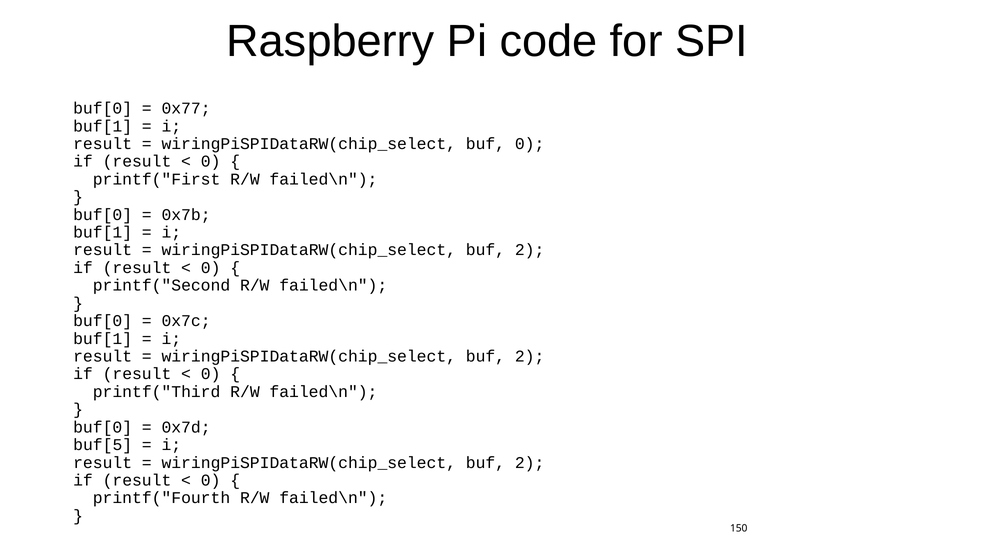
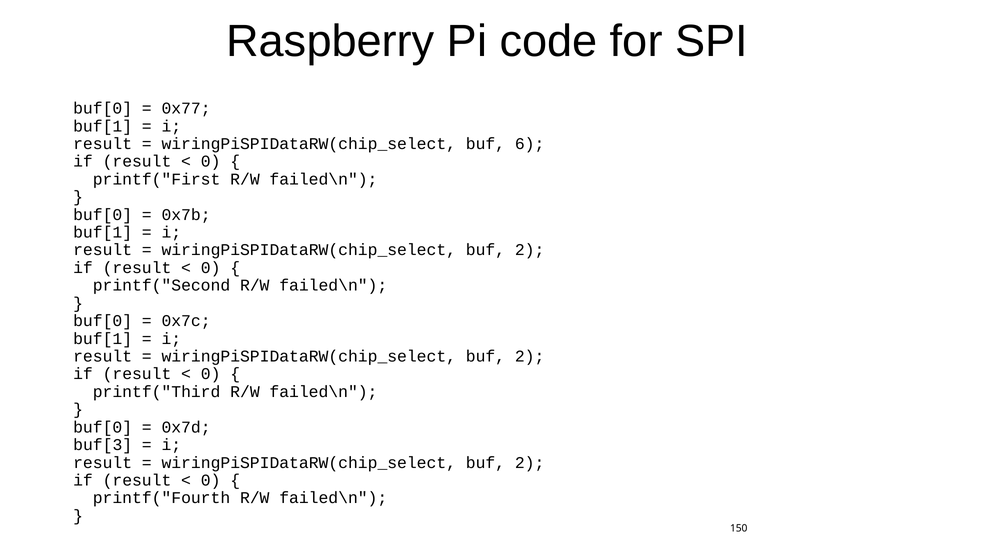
buf 0: 0 -> 6 (530, 144)
buf[5: buf[5 -> buf[3 (103, 445)
